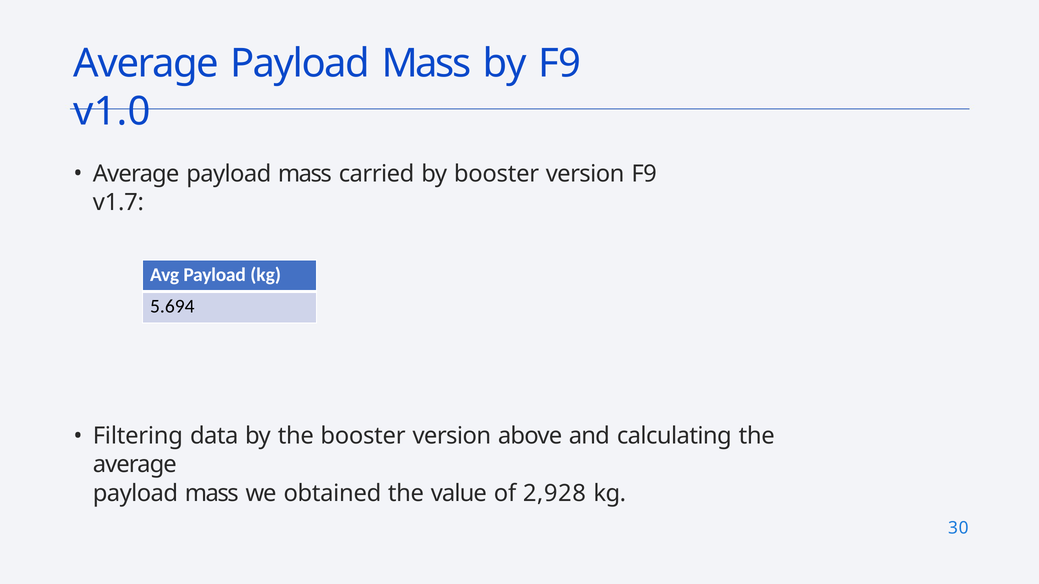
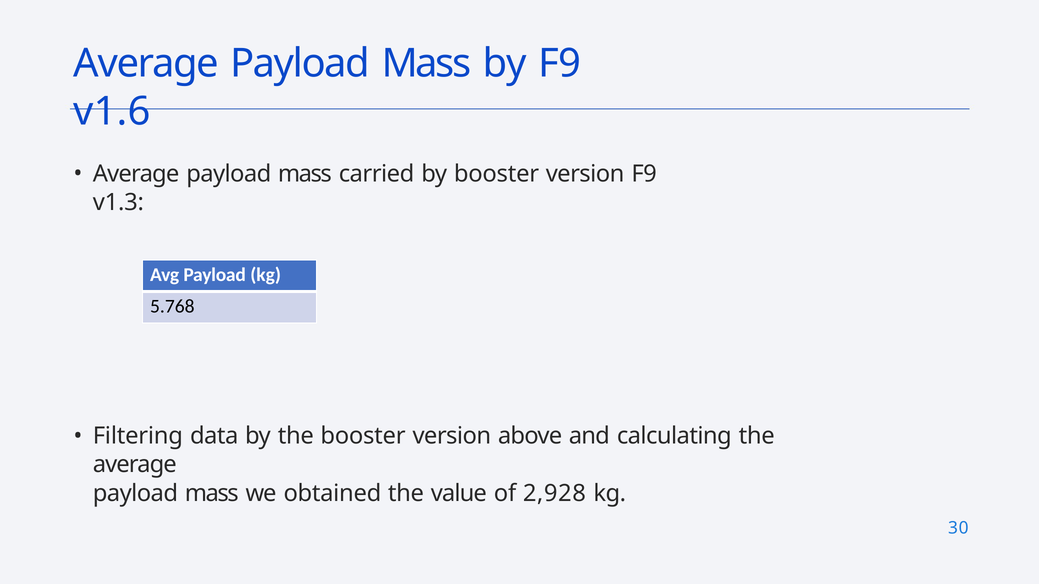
v1.0: v1.0 -> v1.6 (112, 112)
v1.7: v1.7 -> v1.3 (118, 203)
5.694: 5.694 -> 5.768 (172, 307)
